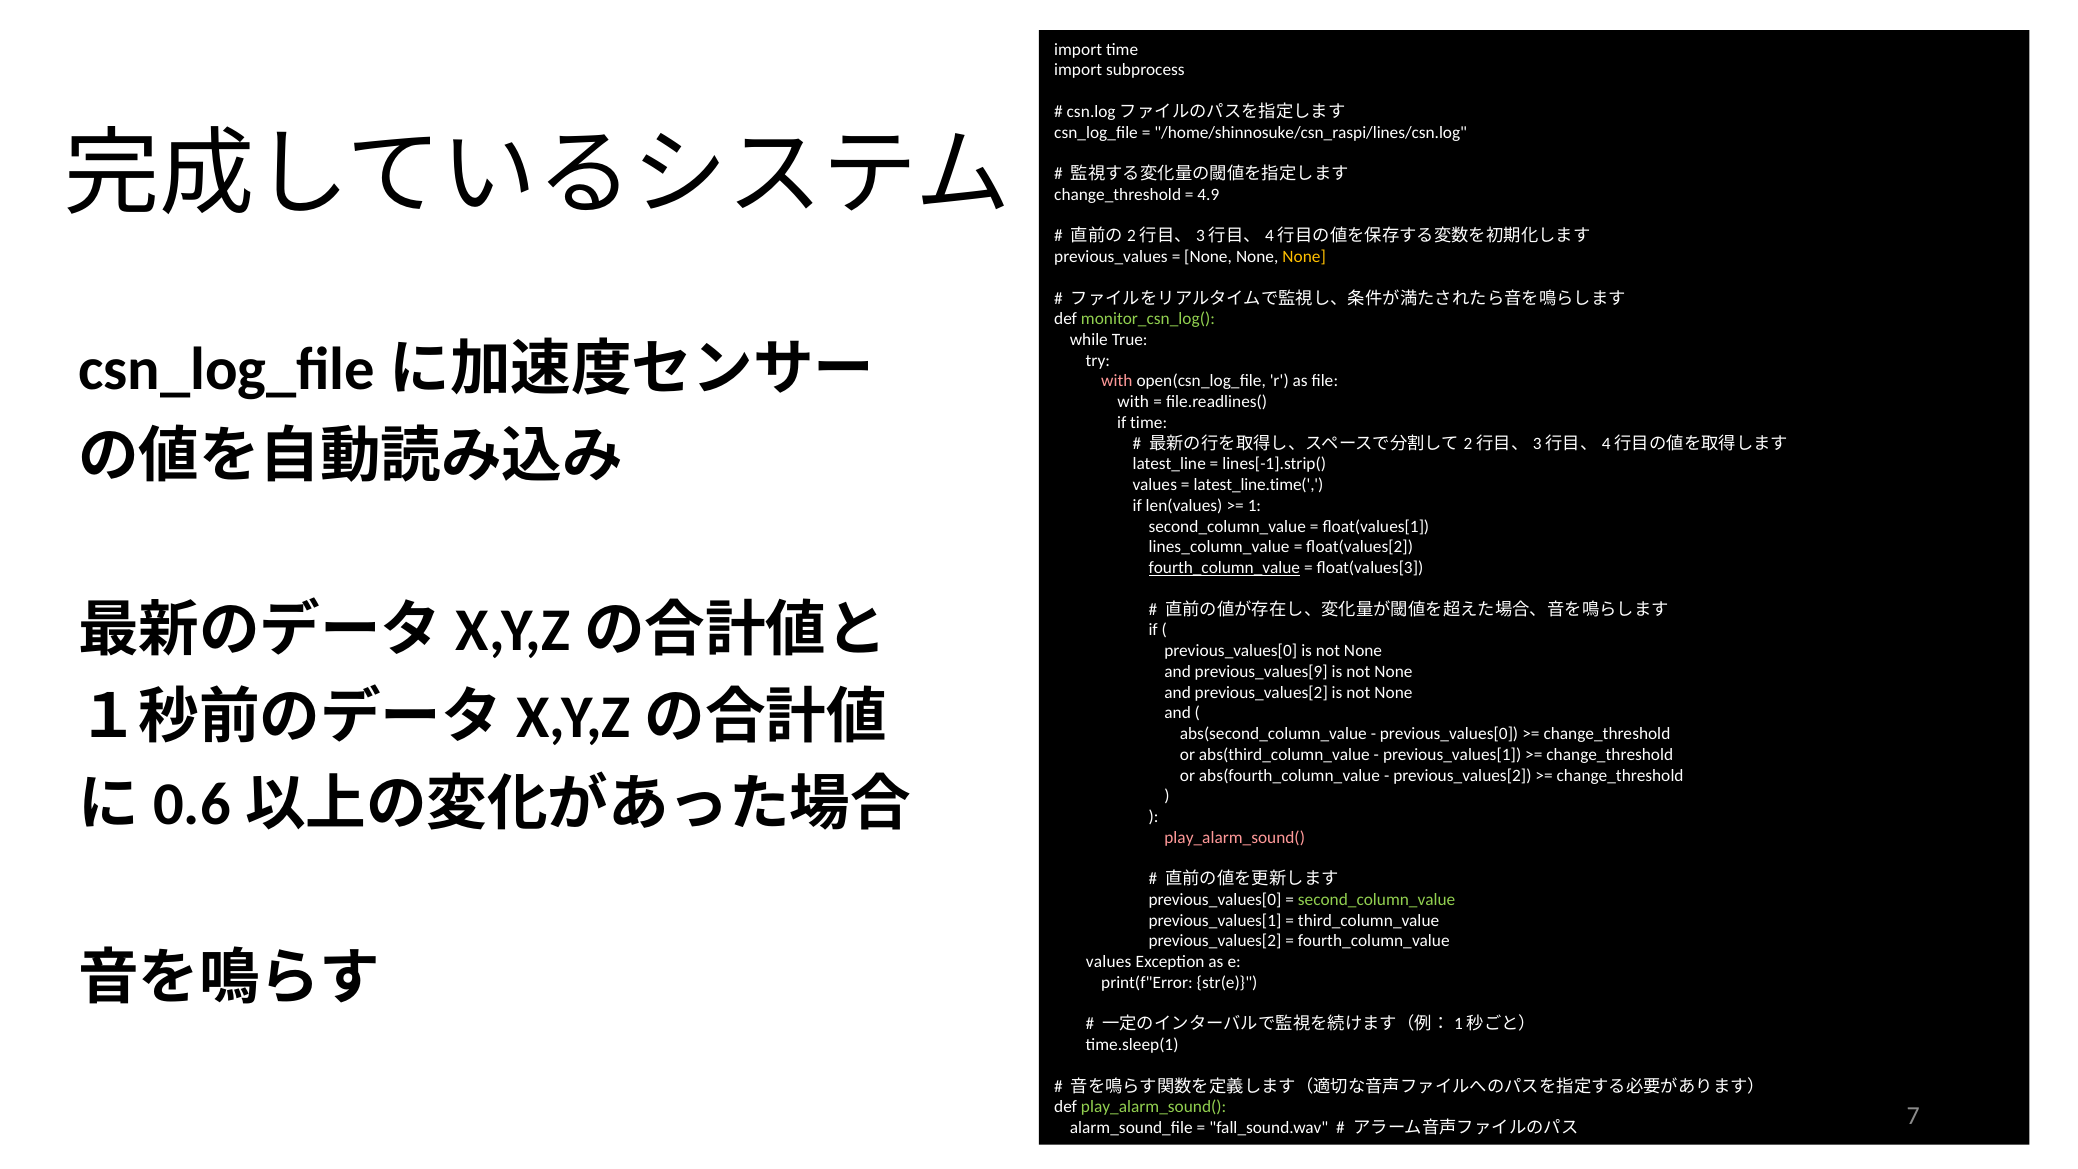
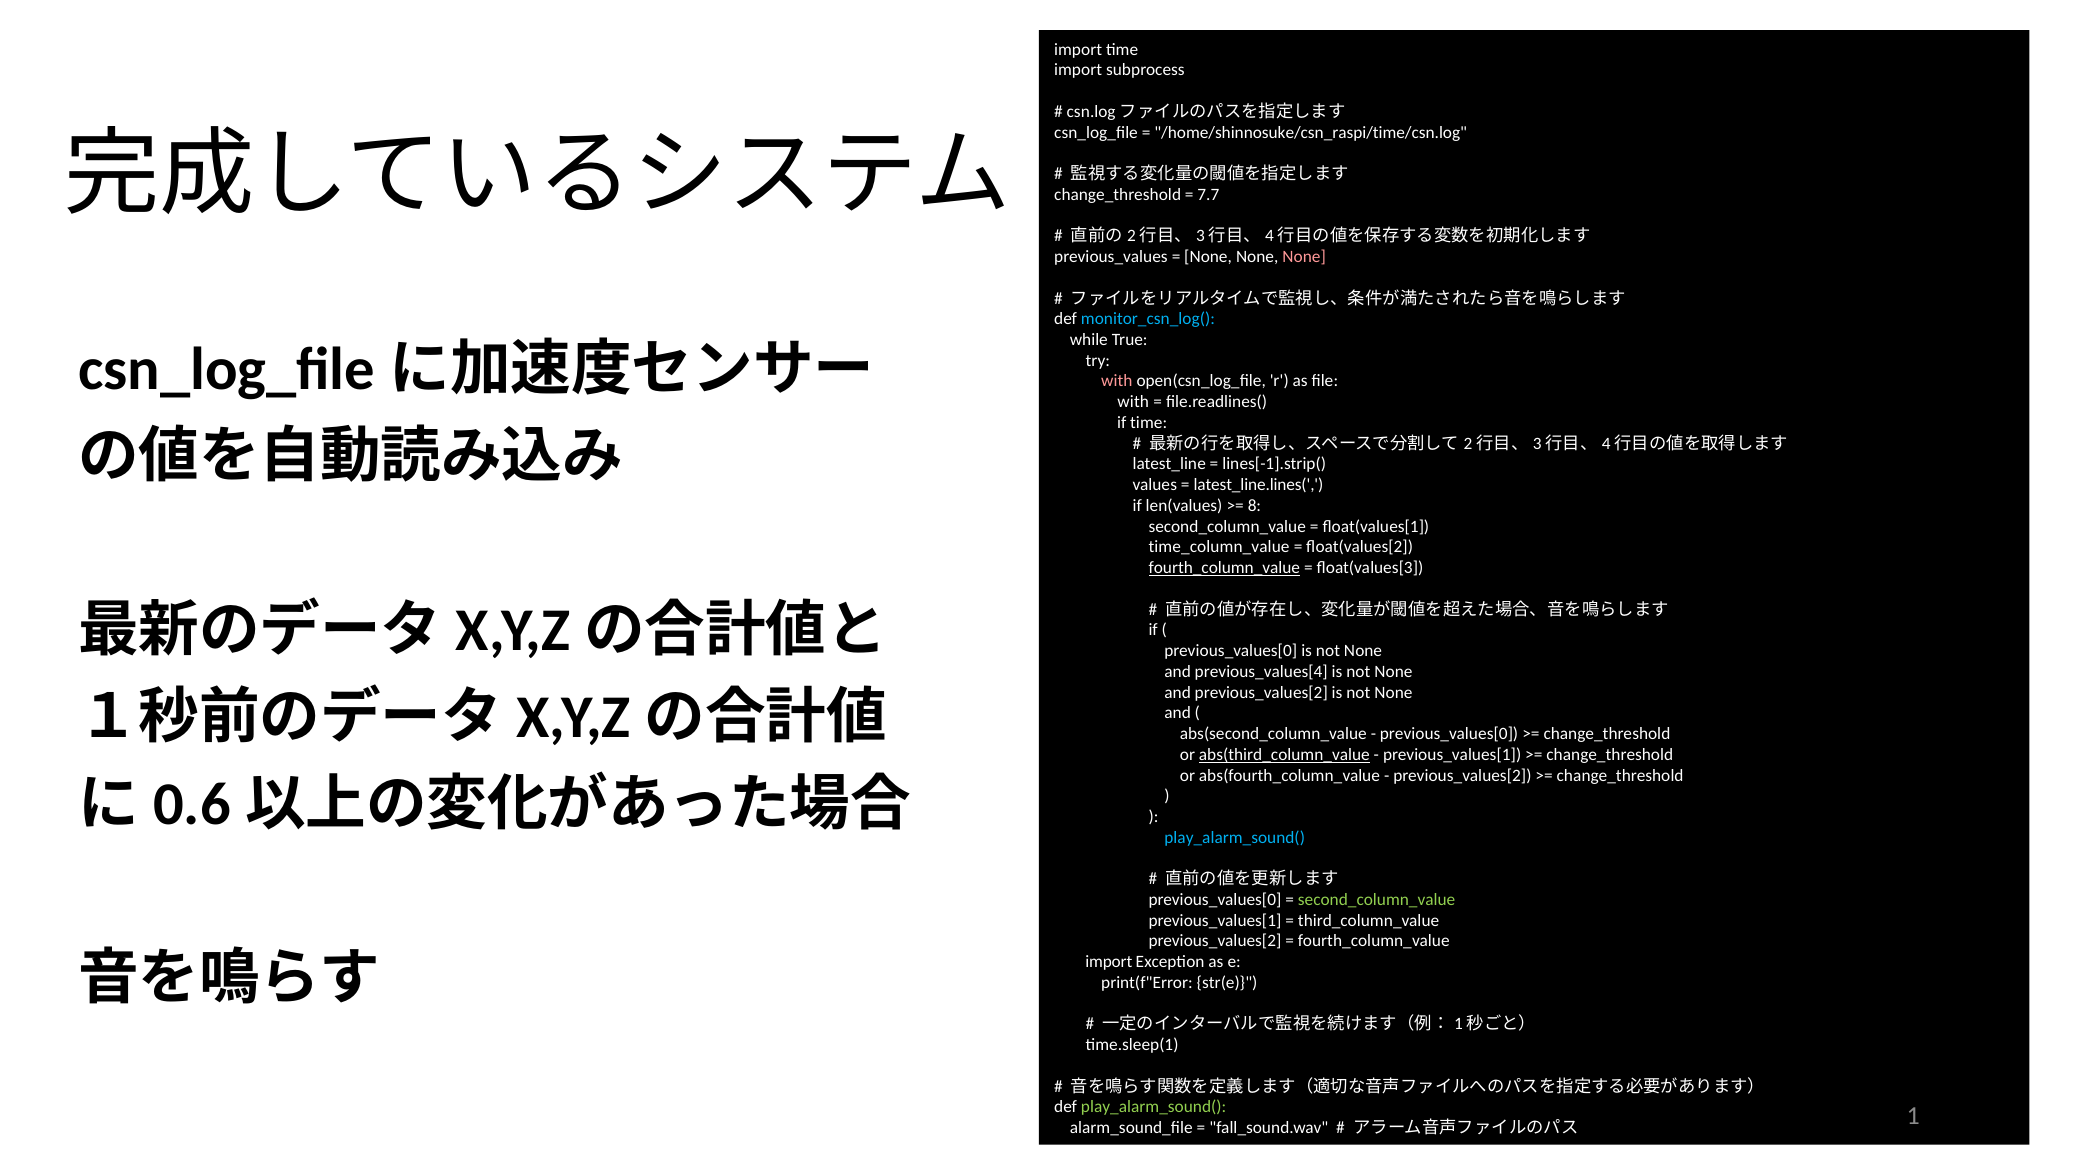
/home/shinnosuke/csn_raspi/lines/csn.log: /home/shinnosuke/csn_raspi/lines/csn.log -> /home/shinnosuke/csn_raspi/time/csn.log (1311, 132)
4.9: 4.9 -> 7.7 (1208, 195)
None colour: yellow -> pink (1304, 257)
monitor_csn_log( colour: light green -> light blue (1148, 319)
latest_line.time(: latest_line.time( -> latest_line.lines( (1258, 485)
1: 1 -> 8 (1254, 506)
lines_column_value: lines_column_value -> time_column_value (1219, 547)
previous_values[9: previous_values[9 -> previous_values[4 (1261, 672)
abs(third_column_value underline: none -> present (1284, 755)
play_alarm_sound( colour: pink -> light blue (1235, 837)
values: values -> import (1109, 962)
7: 7 -> 1 (1913, 1116)
